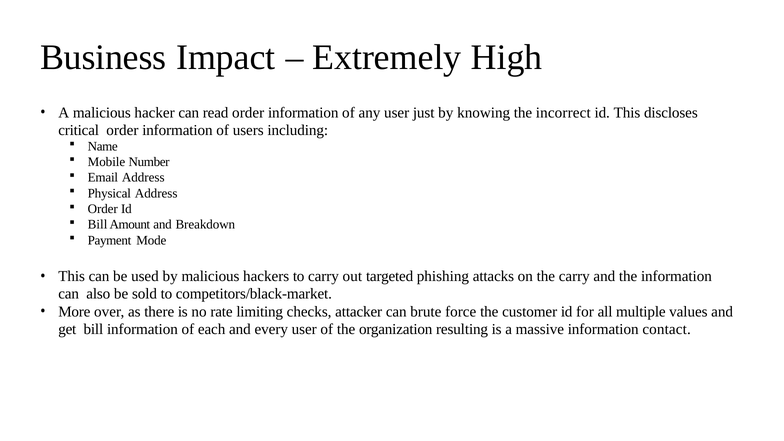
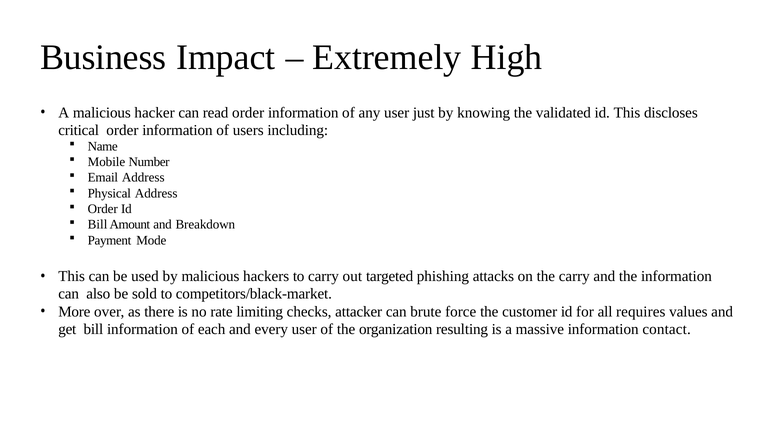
incorrect: incorrect -> validated (563, 113)
multiple: multiple -> requires (641, 312)
